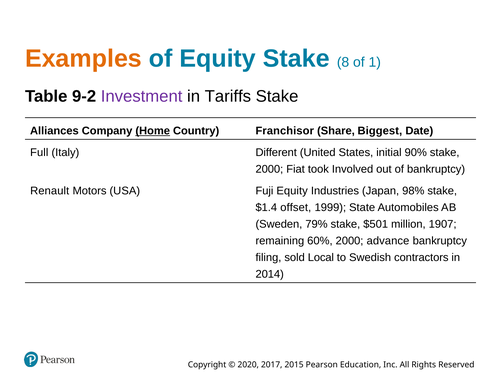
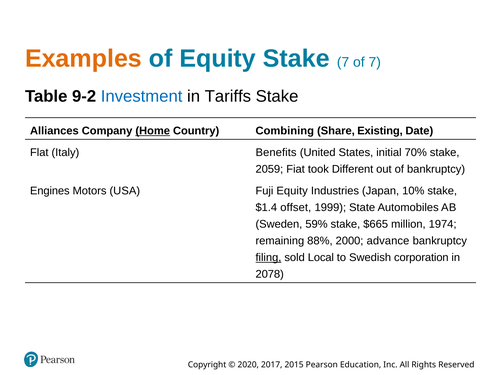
Stake 8: 8 -> 7 (343, 62)
of 1: 1 -> 7 (375, 62)
Investment colour: purple -> blue (142, 96)
Franchisor: Franchisor -> Combining (285, 131)
Biggest: Biggest -> Existing (380, 131)
Full: Full -> Flat (39, 153)
Different: Different -> Benefits (276, 153)
90%: 90% -> 70% (416, 153)
2000: 2000 -> 2059 (269, 169)
Involved: Involved -> Different (353, 169)
Renault: Renault -> Engines (50, 191)
98%: 98% -> 10% (413, 191)
79%: 79% -> 59% (317, 225)
$501: $501 -> $665 (376, 225)
1907: 1907 -> 1974 (443, 225)
60%: 60% -> 88% (320, 241)
filing underline: none -> present (268, 258)
contractors: contractors -> corporation (421, 258)
2014: 2014 -> 2078 (270, 275)
